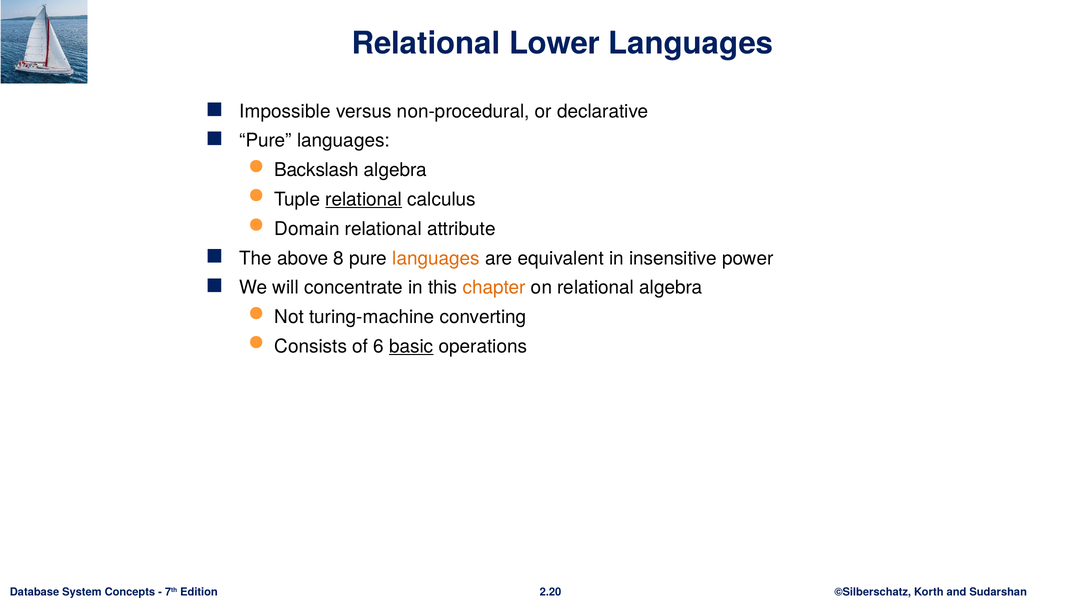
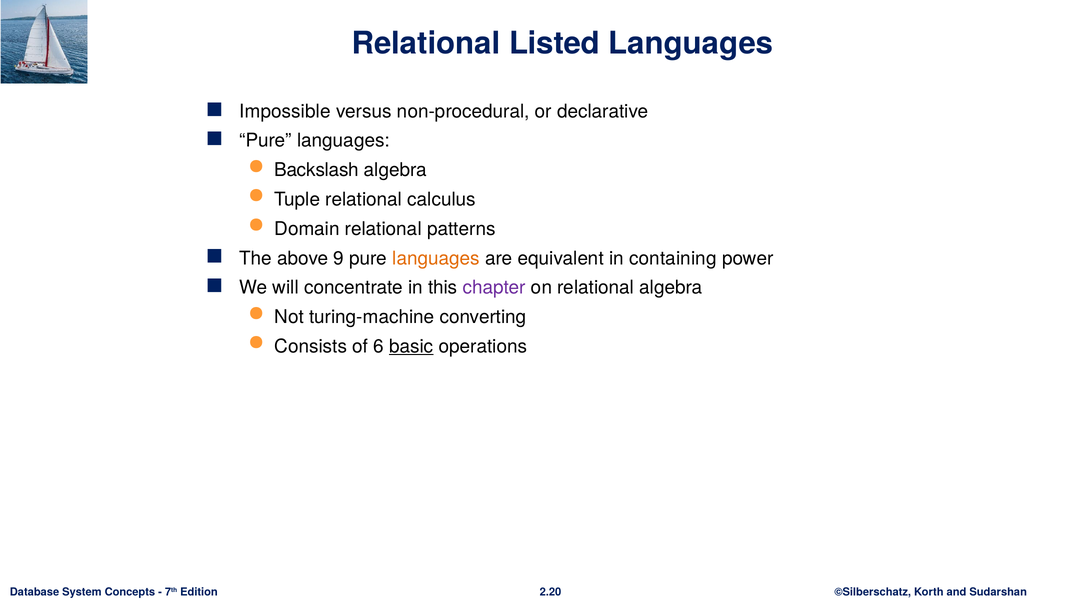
Lower: Lower -> Listed (555, 43)
relational underline: present -> none (364, 199)
attribute: attribute -> patterns (461, 229)
8: 8 -> 9 (339, 258)
insensitive: insensitive -> containing (673, 258)
chapter colour: orange -> purple (494, 288)
